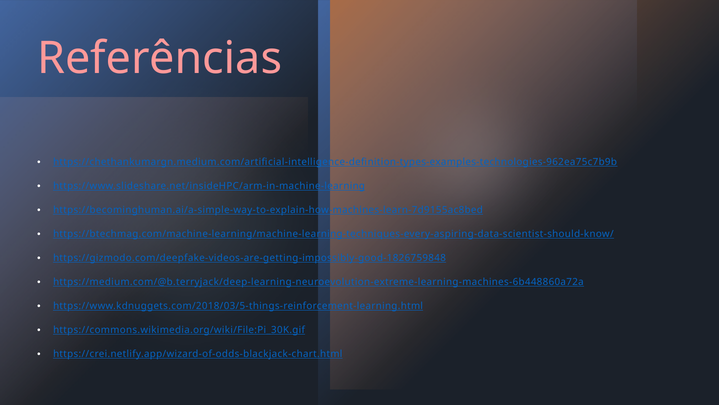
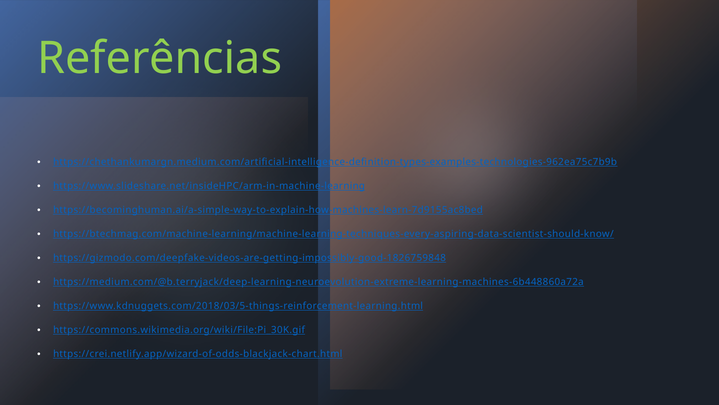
Referências colour: pink -> light green (160, 59)
